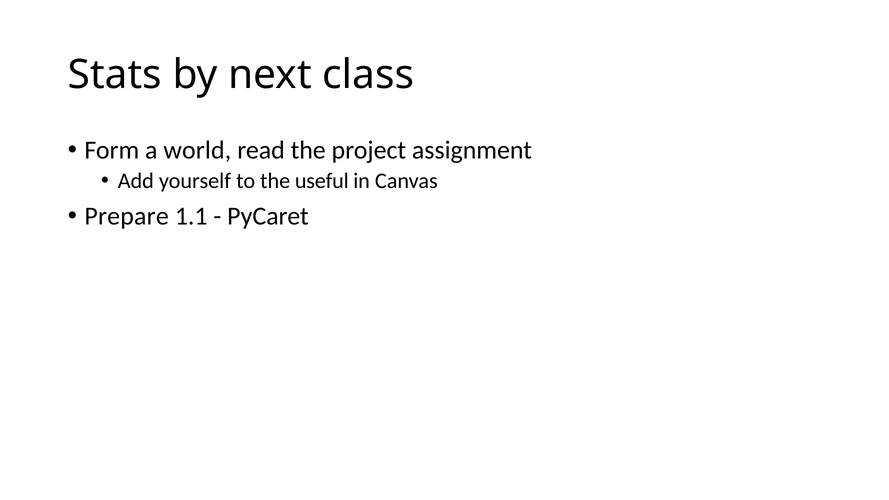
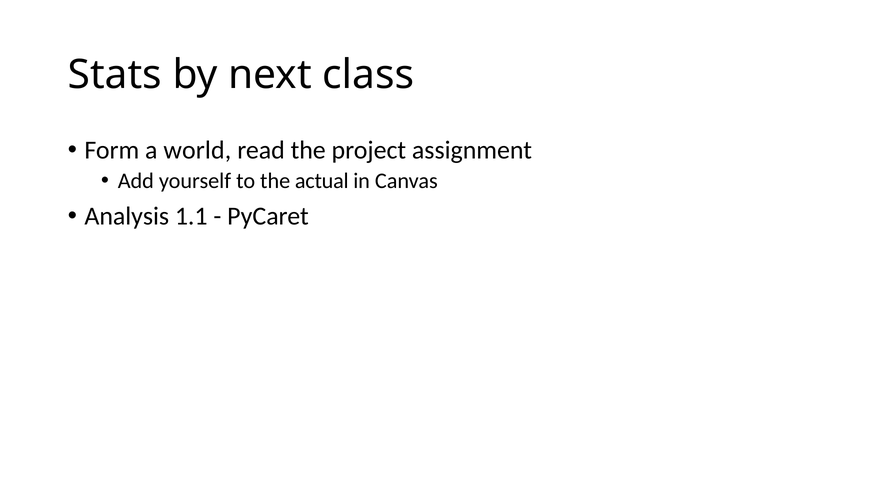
useful: useful -> actual (322, 181)
Prepare: Prepare -> Analysis (127, 216)
